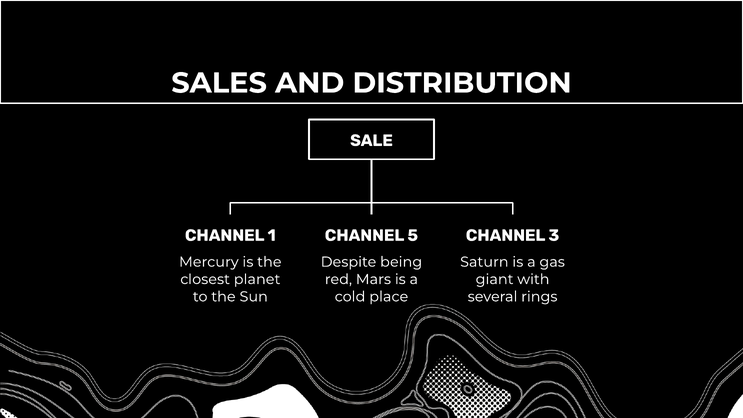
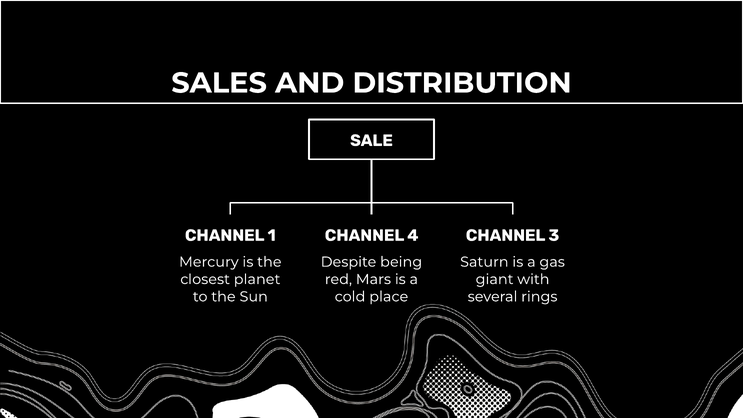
5: 5 -> 4 (413, 235)
